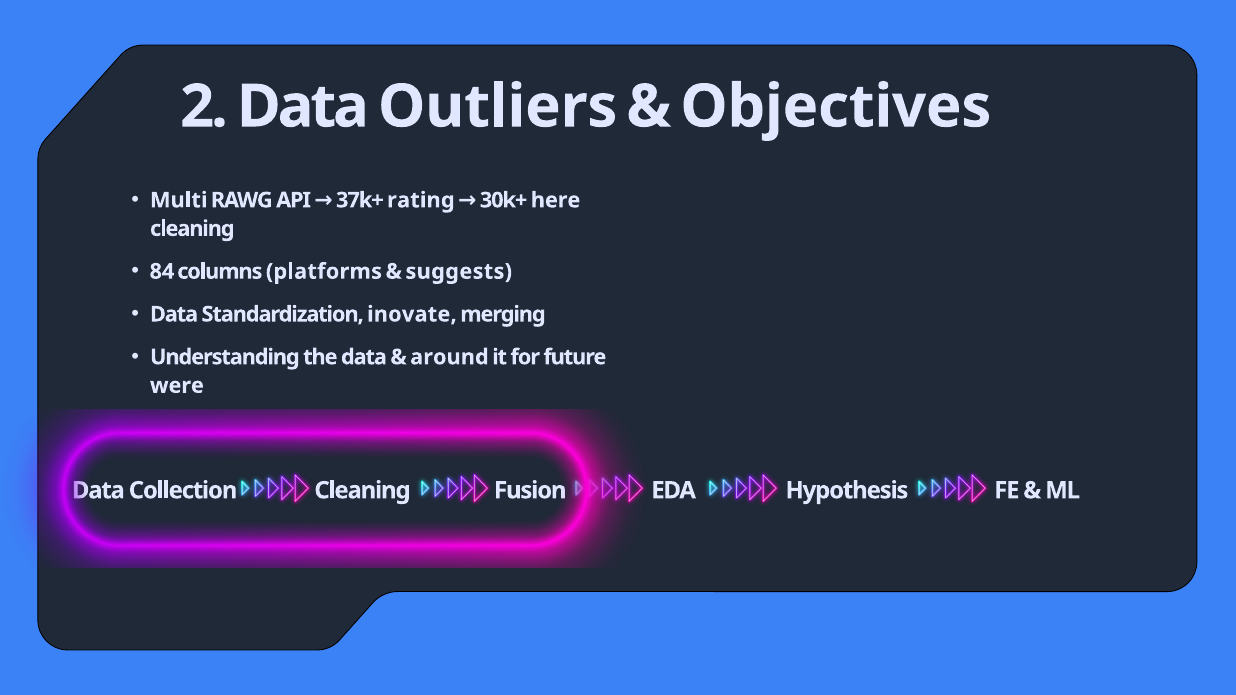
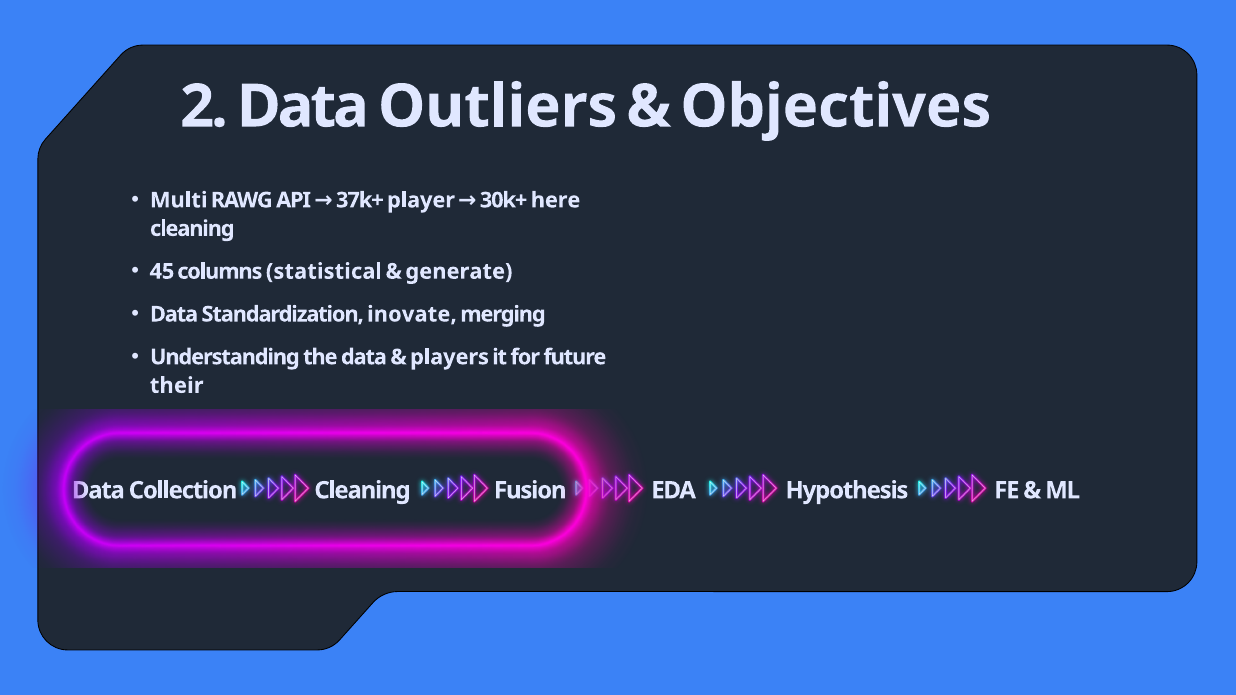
rating: rating -> player (421, 200)
84: 84 -> 45 (162, 272)
platforms: platforms -> statistical (324, 272)
suggests: suggests -> generate (459, 272)
around: around -> players (450, 357)
were: were -> their (177, 386)
